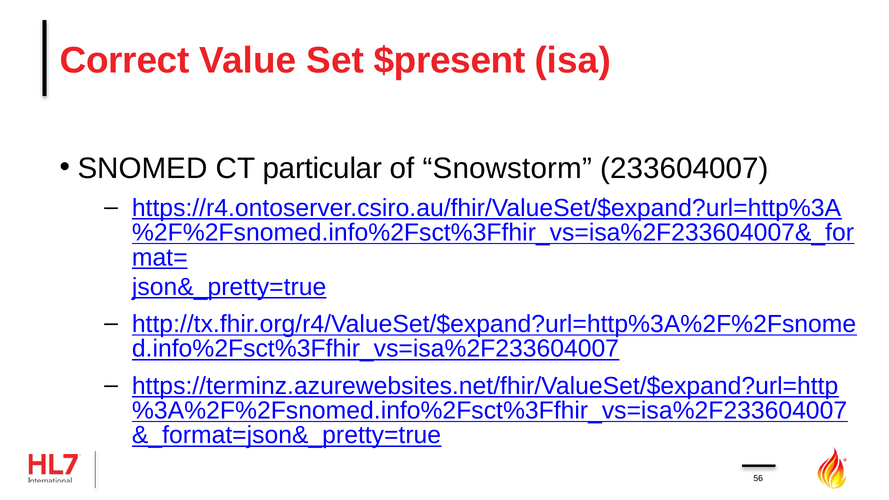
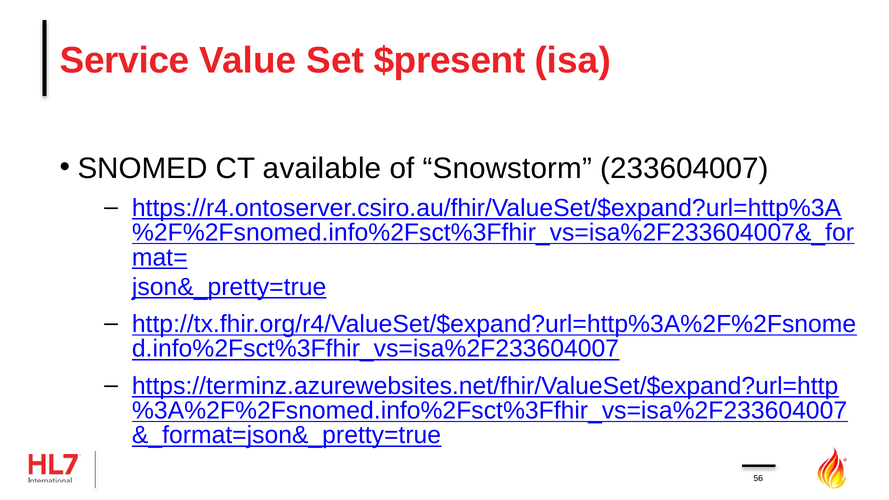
Correct: Correct -> Service (125, 61)
particular: particular -> available (322, 168)
